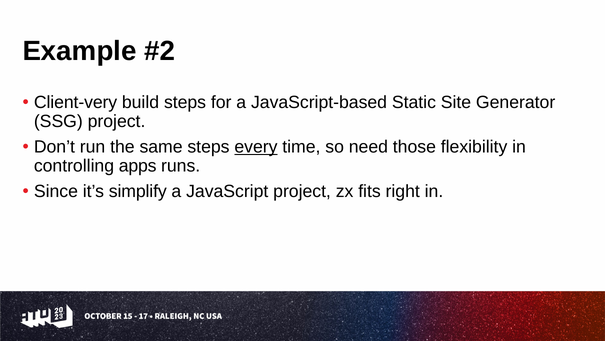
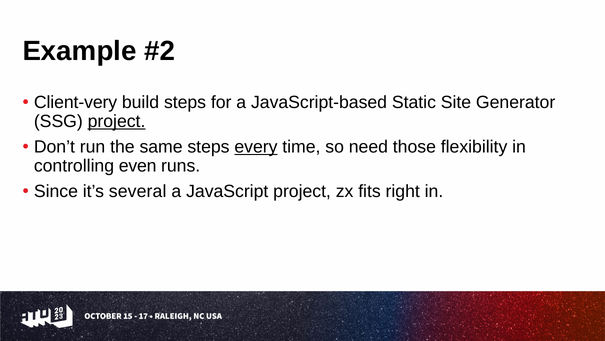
project underline: none -> present (117, 121)
apps: apps -> even (138, 166)
simplify: simplify -> several (138, 191)
